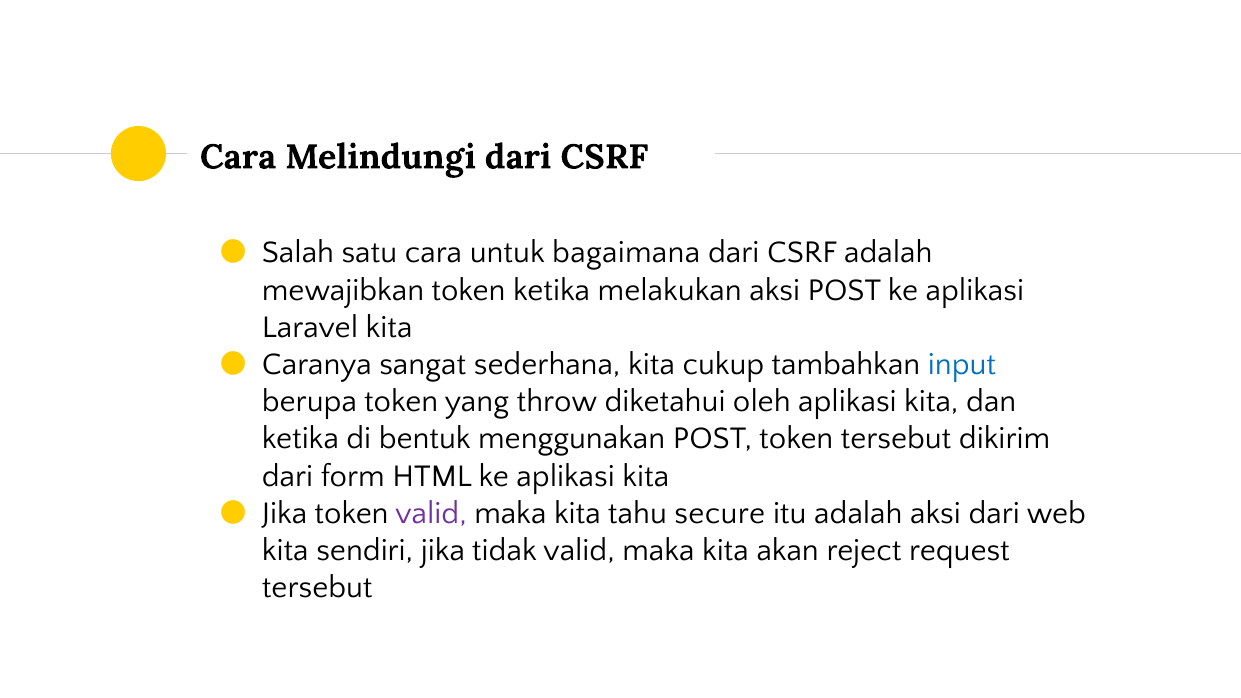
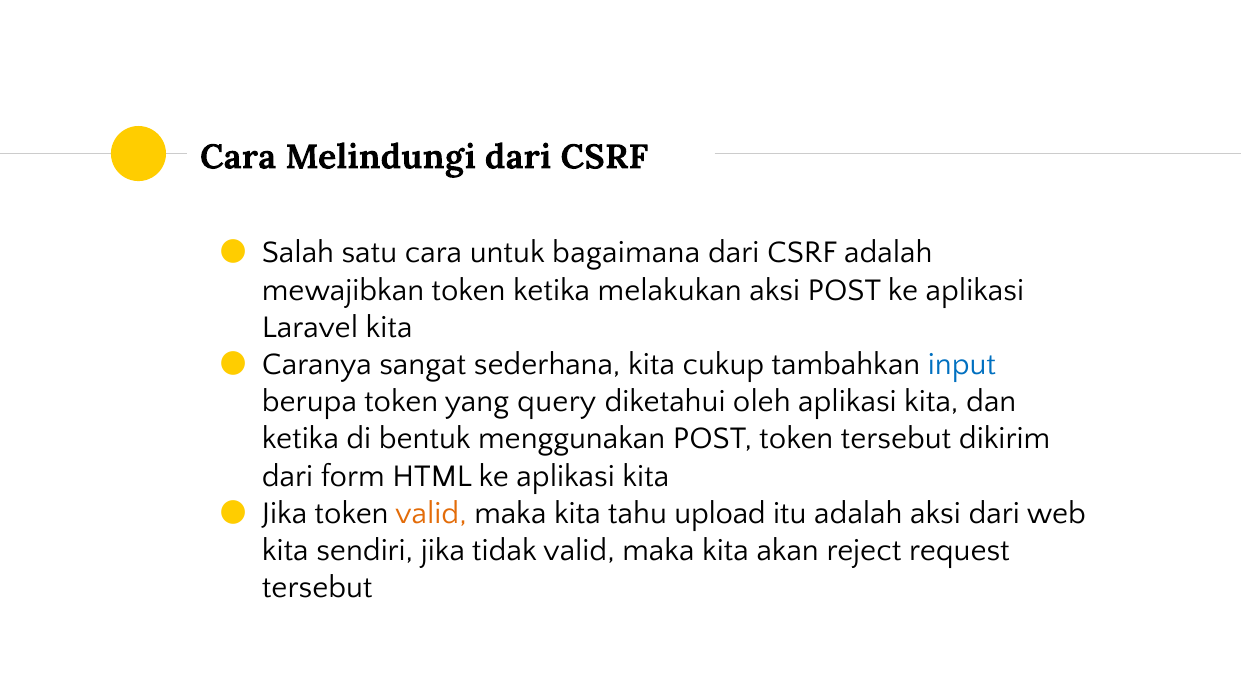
throw: throw -> query (557, 401)
valid colour: purple -> orange (431, 513)
secure: secure -> upload (720, 513)
